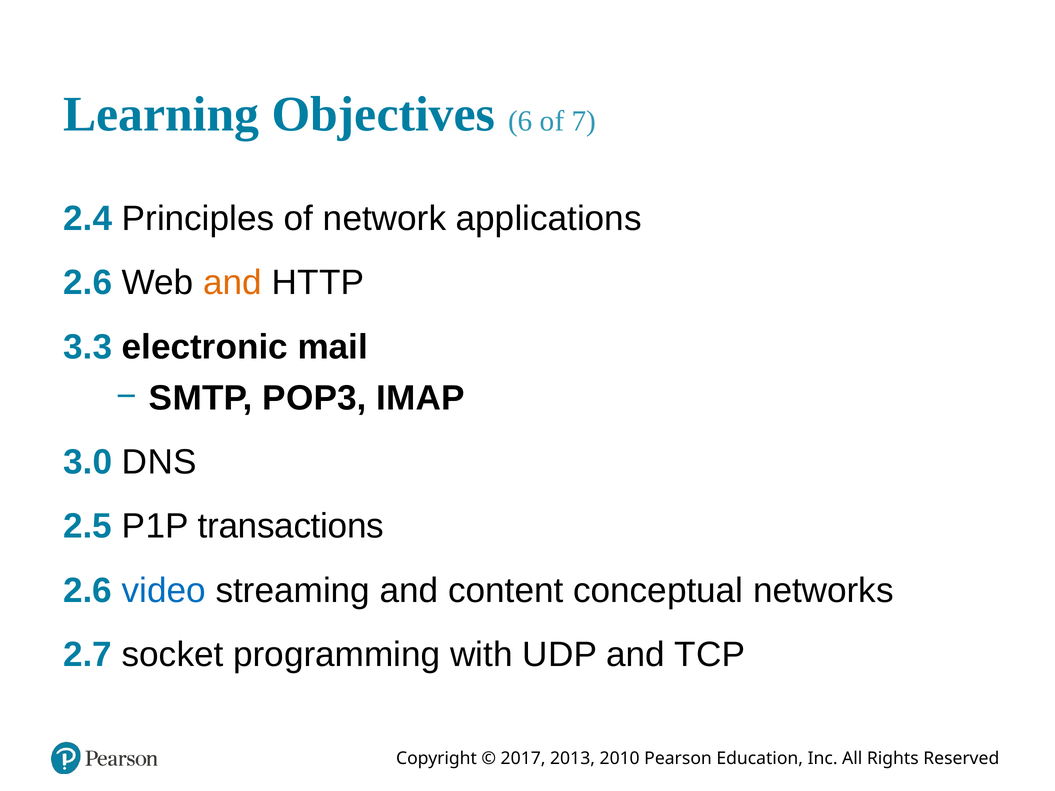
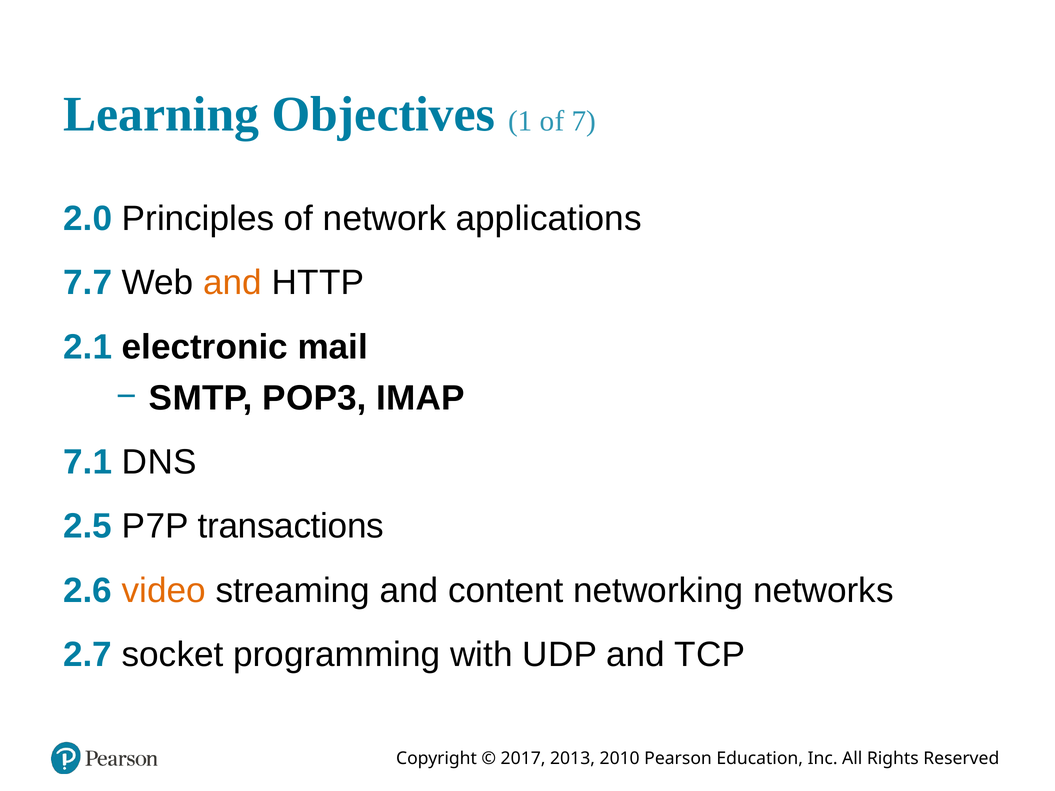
6: 6 -> 1 (520, 121)
2.4: 2.4 -> 2.0 (88, 219)
2.6: 2.6 -> 7.7 (88, 283)
3.3: 3.3 -> 2.1 (88, 347)
3.0: 3.0 -> 7.1 (88, 462)
P 1: 1 -> 7 (155, 526)
video colour: blue -> orange (164, 591)
conceptual: conceptual -> networking (658, 591)
